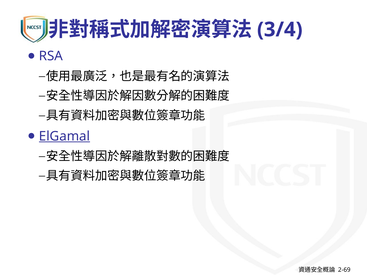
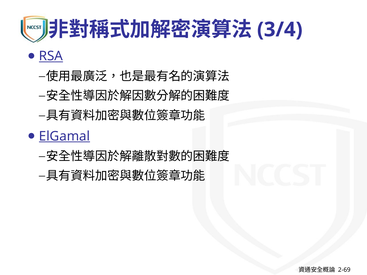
RSA underline: none -> present (51, 56)
